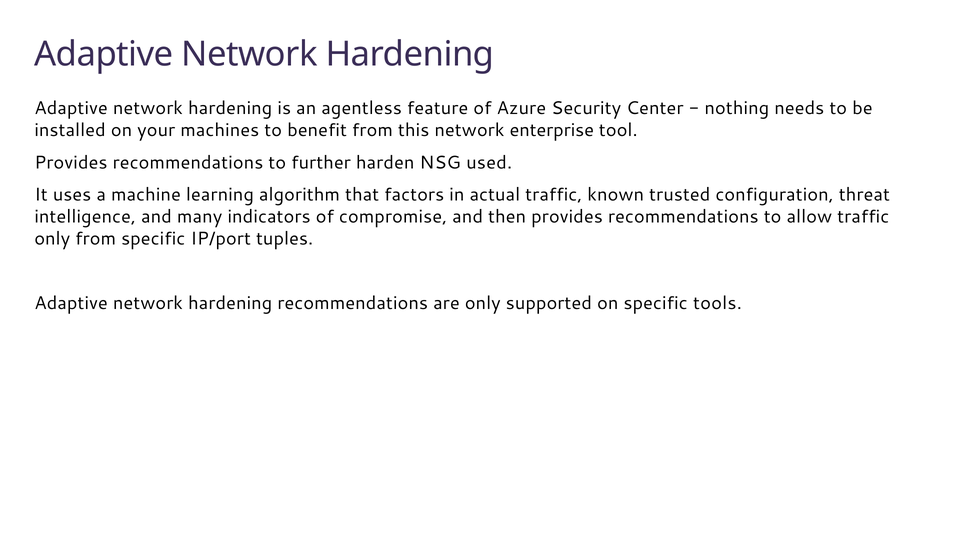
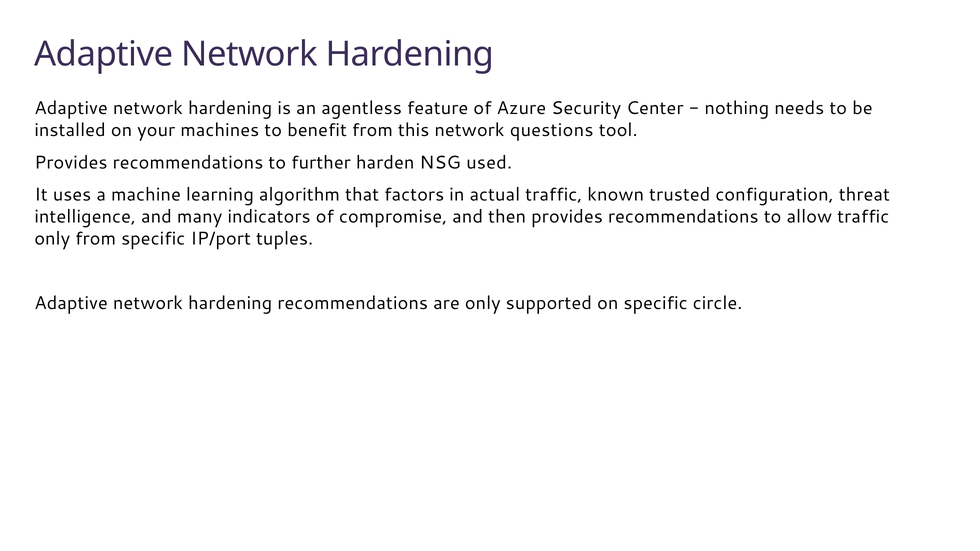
enterprise: enterprise -> questions (552, 130)
tools: tools -> circle (718, 304)
